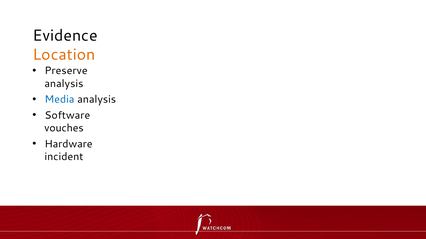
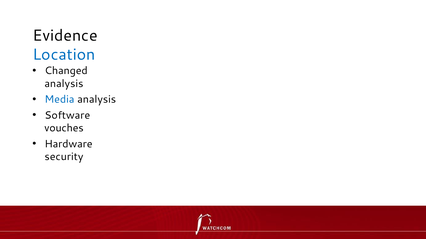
Location colour: orange -> blue (64, 55)
Preserve: Preserve -> Changed (66, 71)
incident: incident -> security (64, 157)
